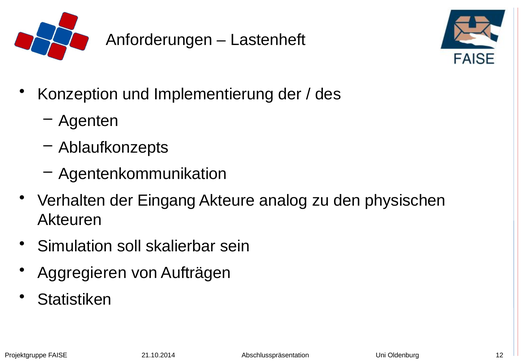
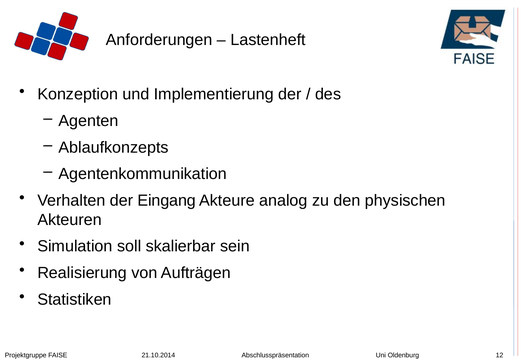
Aggregieren: Aggregieren -> Realisierung (82, 273)
